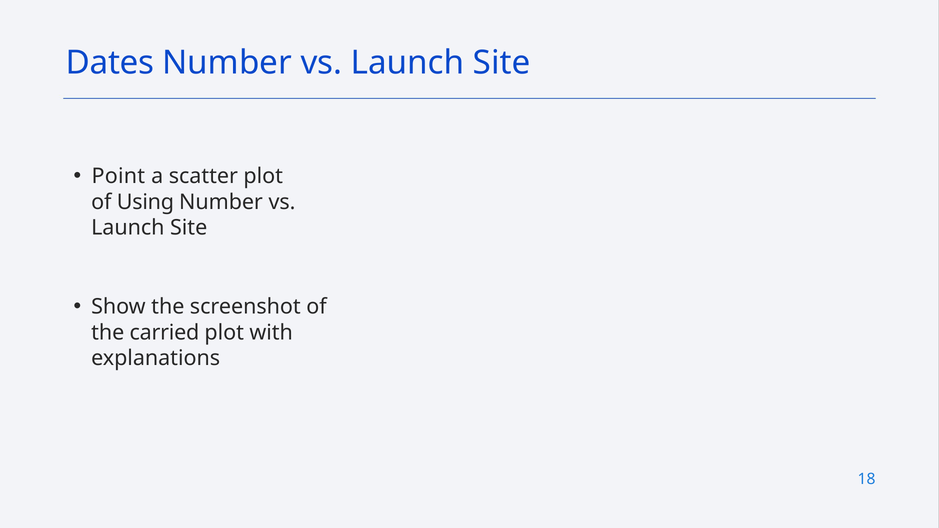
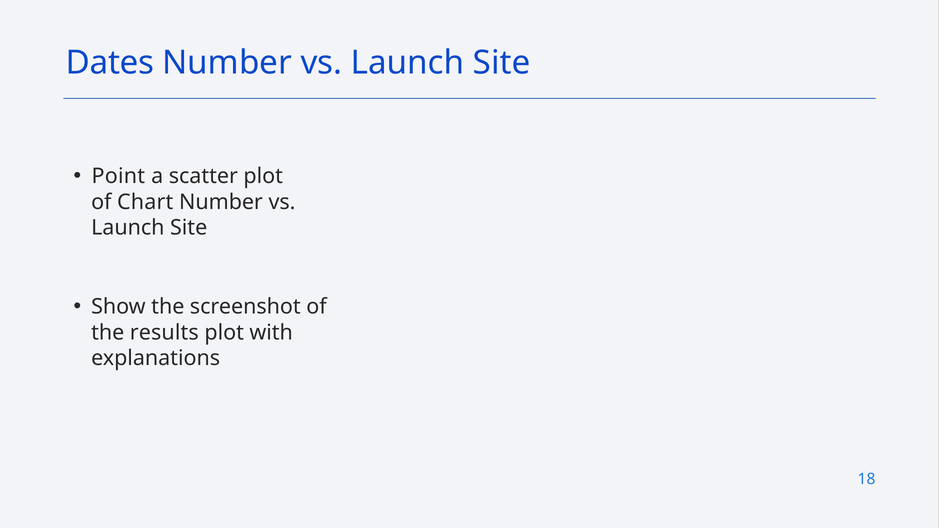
Using: Using -> Chart (145, 202)
carried: carried -> results (164, 333)
